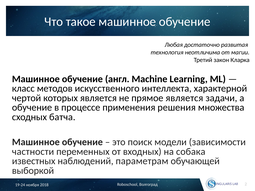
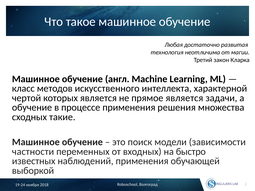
батча: батча -> такие (62, 117)
собака: собака -> быстро (191, 152)
наблюдений параметрам: параметрам -> применения (142, 161)
